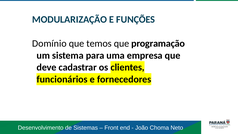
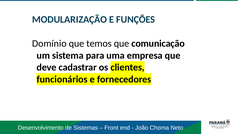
programação: programação -> comunicação (158, 44)
